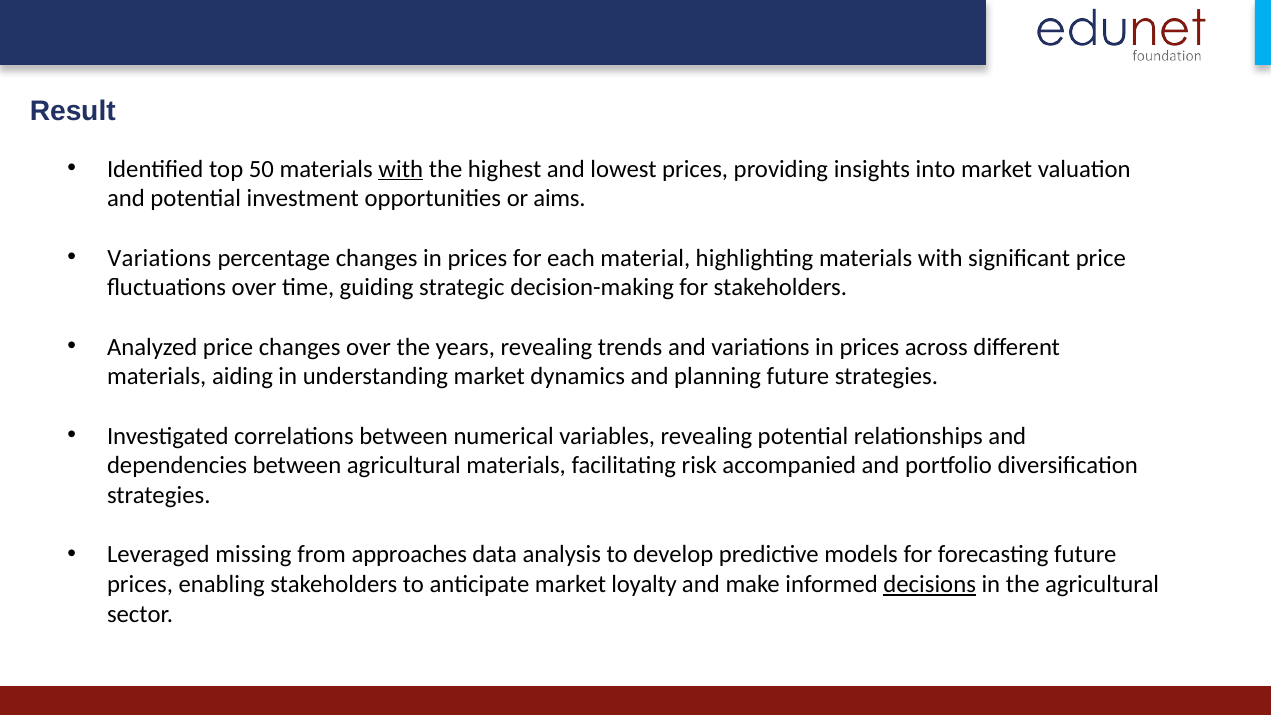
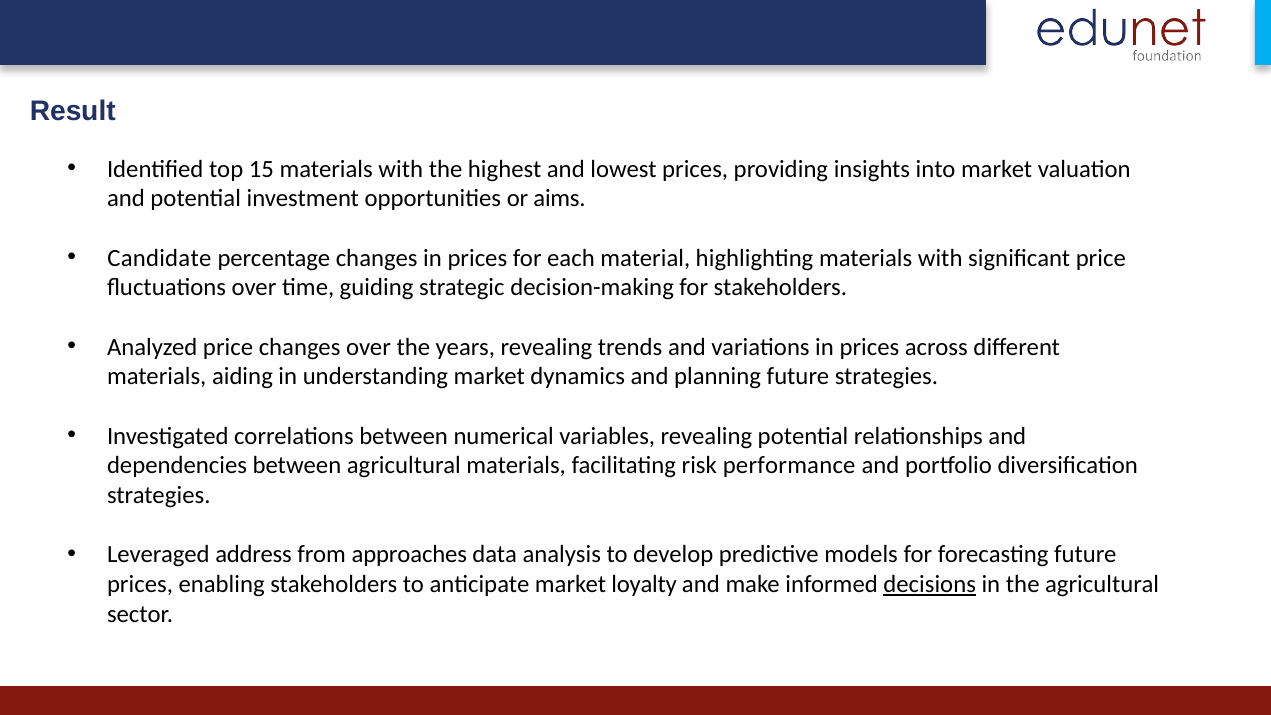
50: 50 -> 15 (261, 169)
with underline: present -> none (401, 169)
Variations: Variations -> Candidate (159, 258)
accompanied: accompanied -> performance (789, 466)
missing: missing -> address (254, 555)
